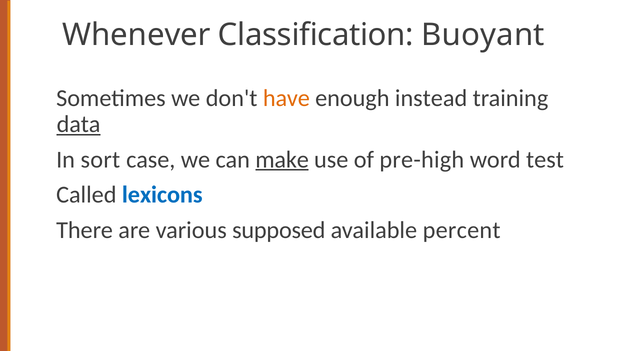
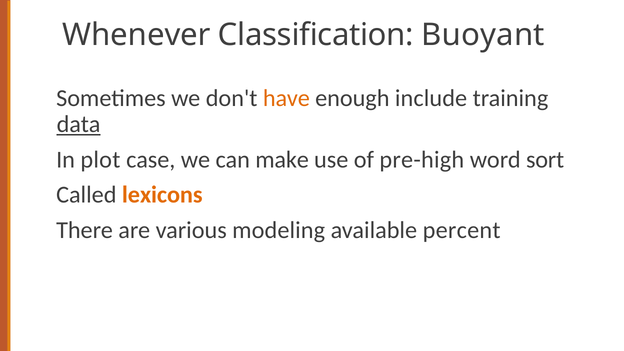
instead: instead -> include (431, 98)
sort: sort -> plot (100, 160)
make underline: present -> none (282, 160)
test: test -> sort (545, 160)
lexicons colour: blue -> orange (162, 195)
supposed: supposed -> modeling (279, 230)
